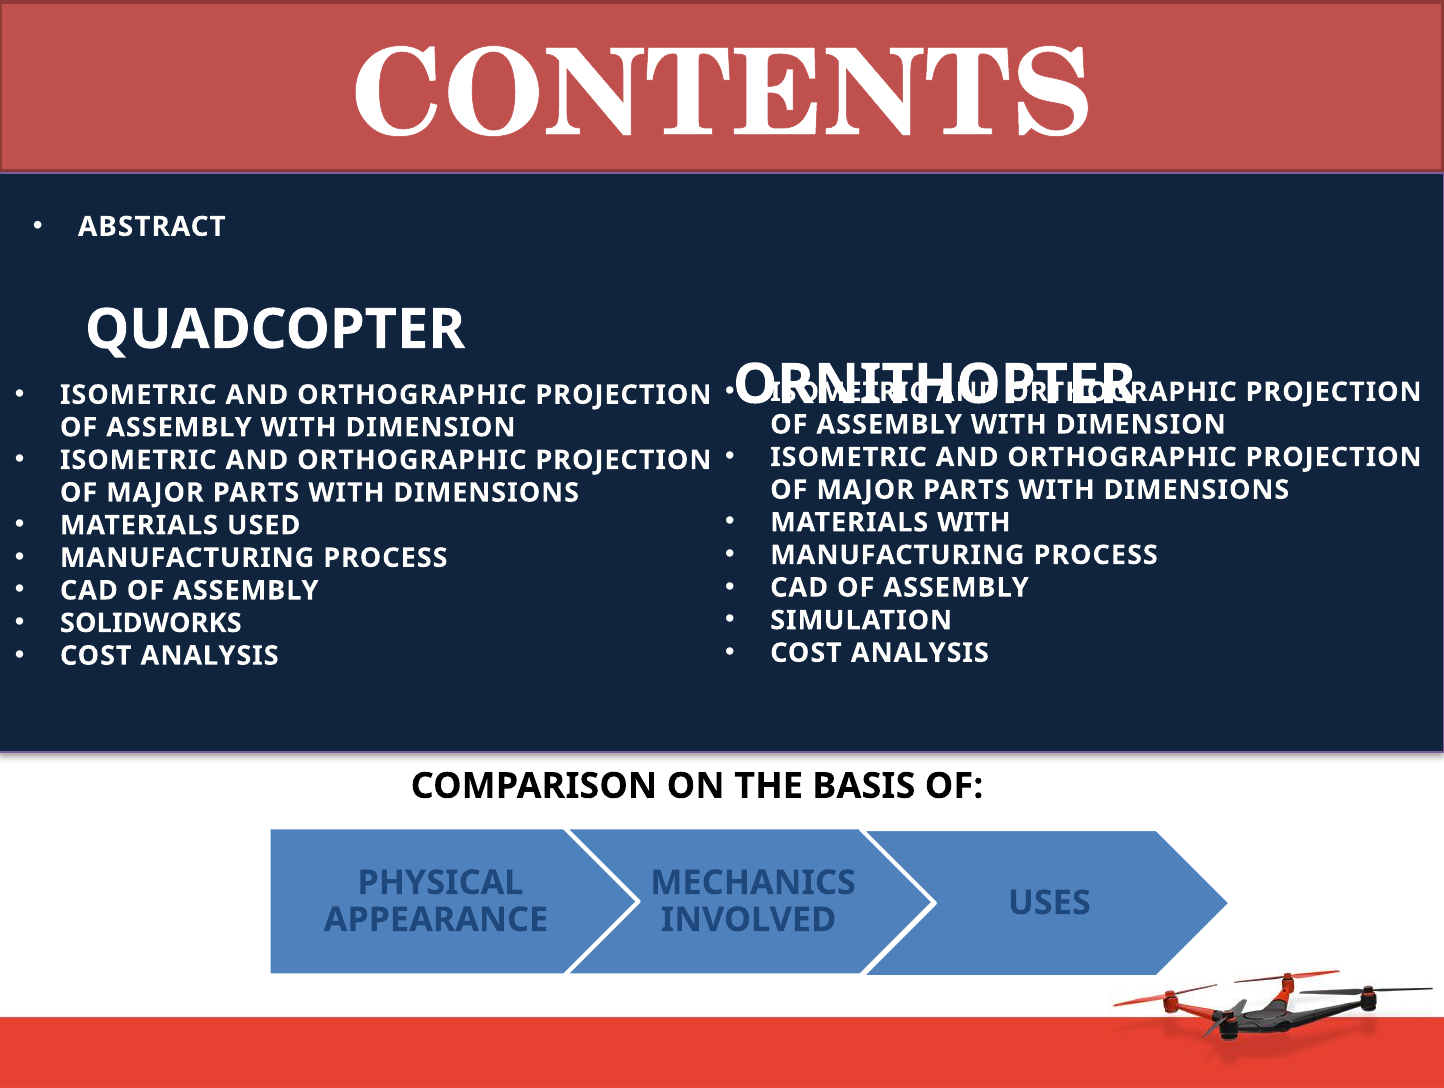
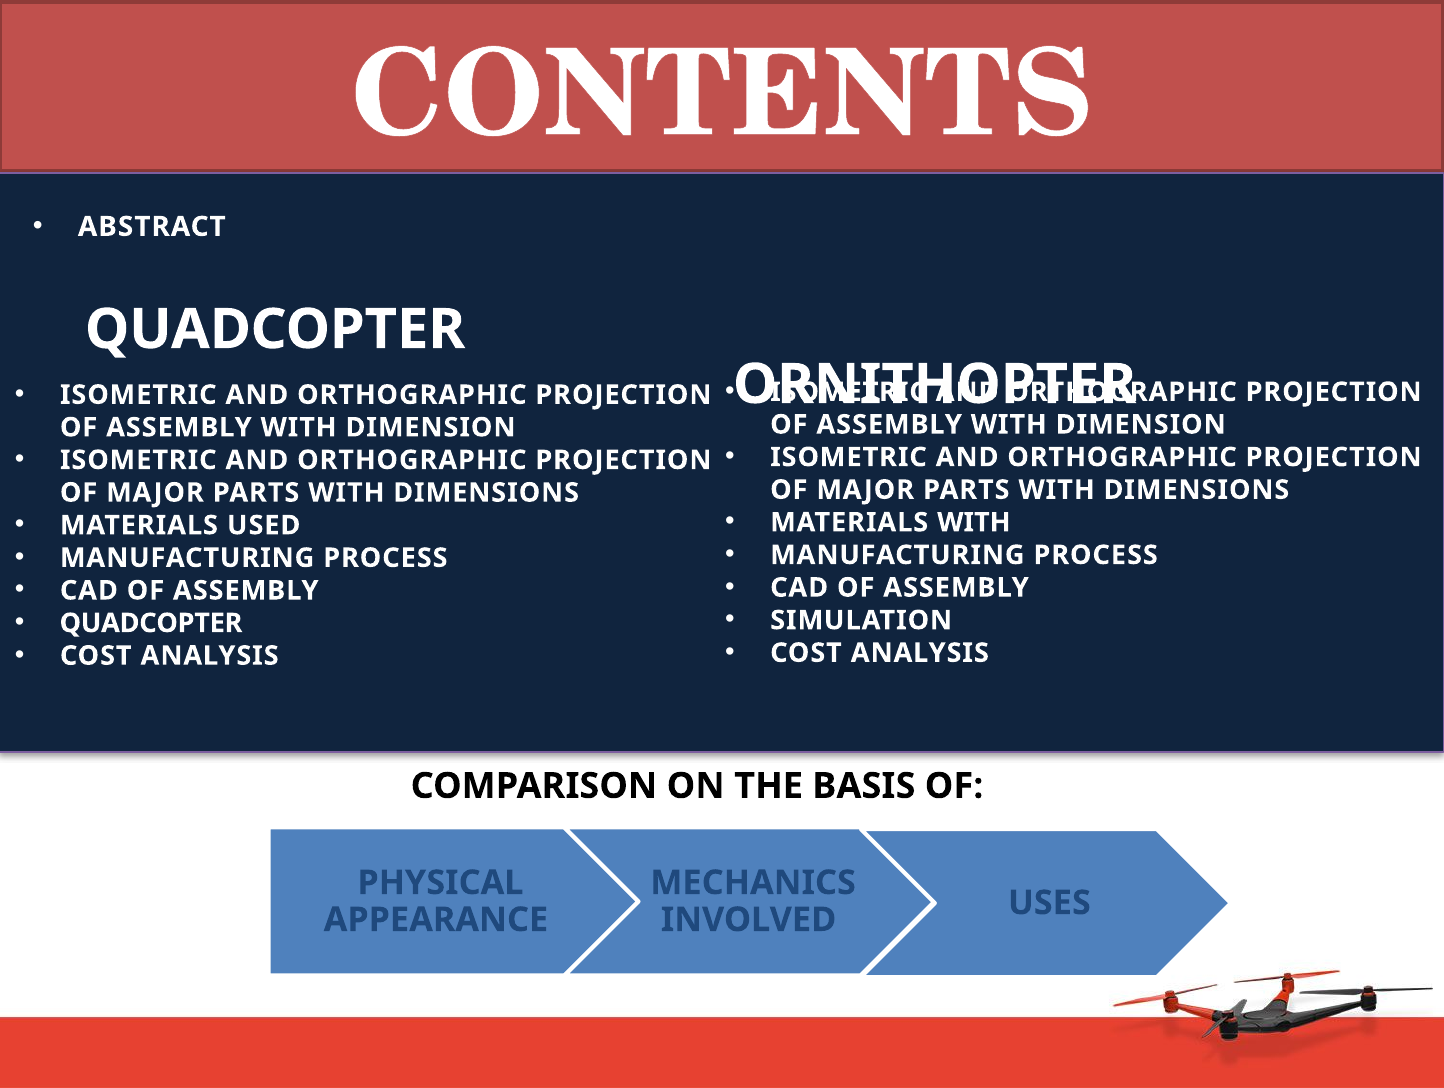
SOLIDWORKS: SOLIDWORKS -> QUADCOPTER (151, 623)
